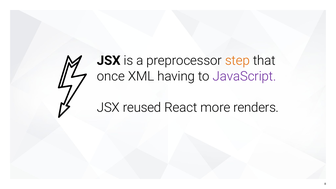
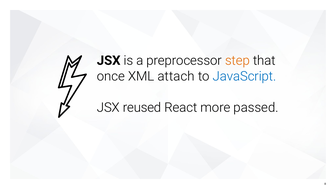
having: having -> attach (176, 76)
JavaScript colour: purple -> blue (244, 76)
renders: renders -> passed (256, 108)
